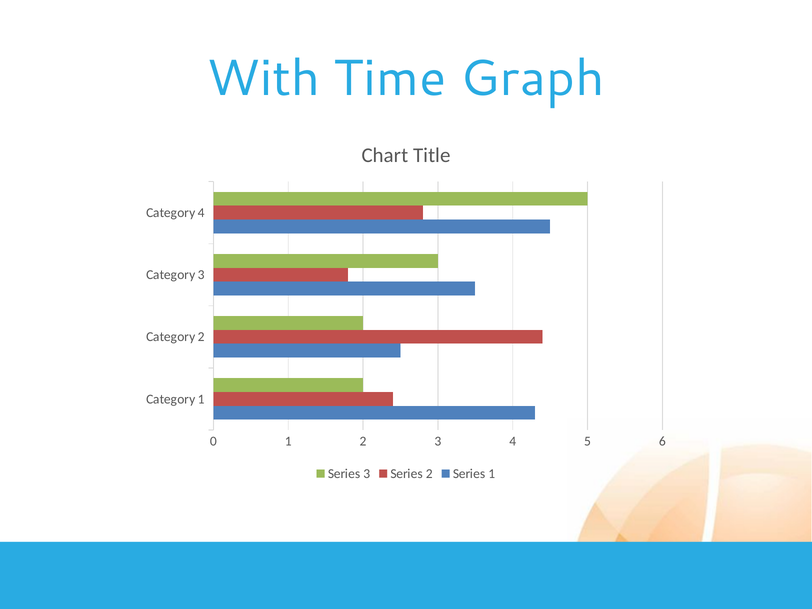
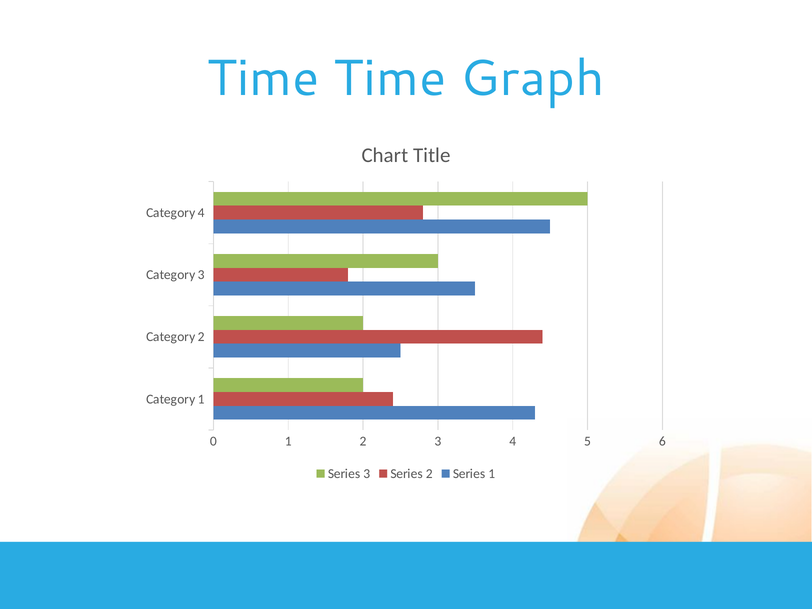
With: With -> Time (263, 79)
